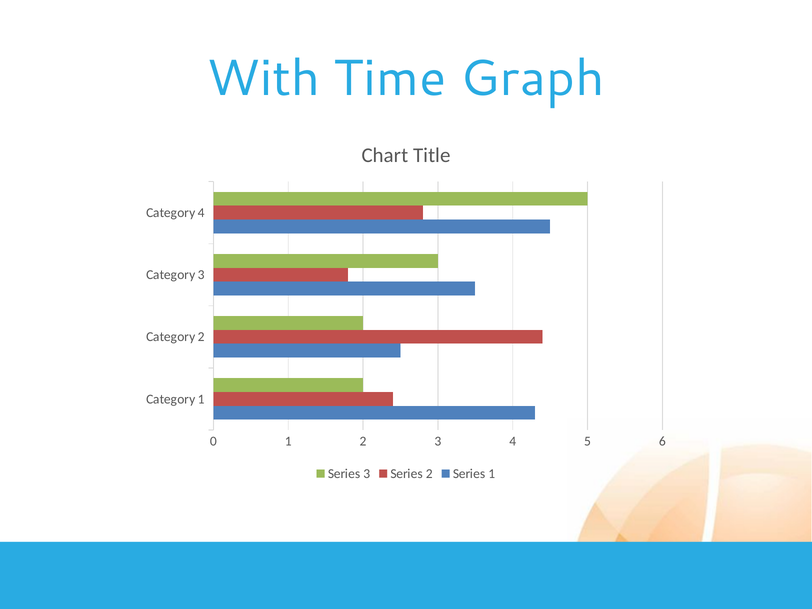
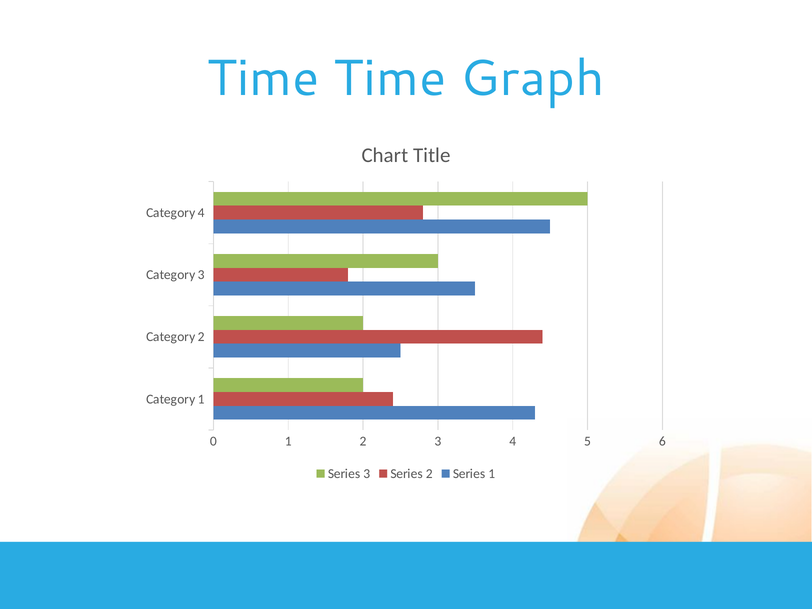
With: With -> Time (263, 79)
